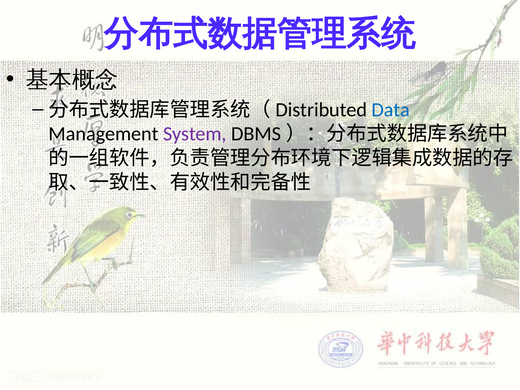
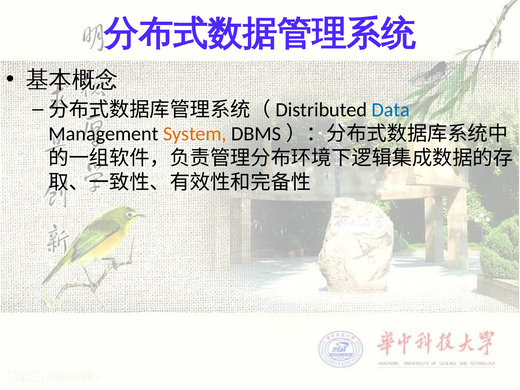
System colour: purple -> orange (195, 134)
